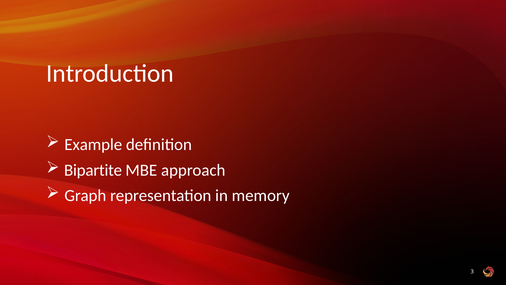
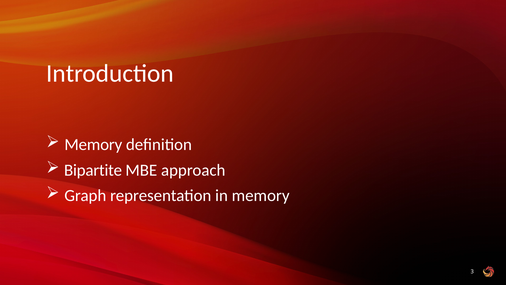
Example: Example -> Memory (93, 144)
